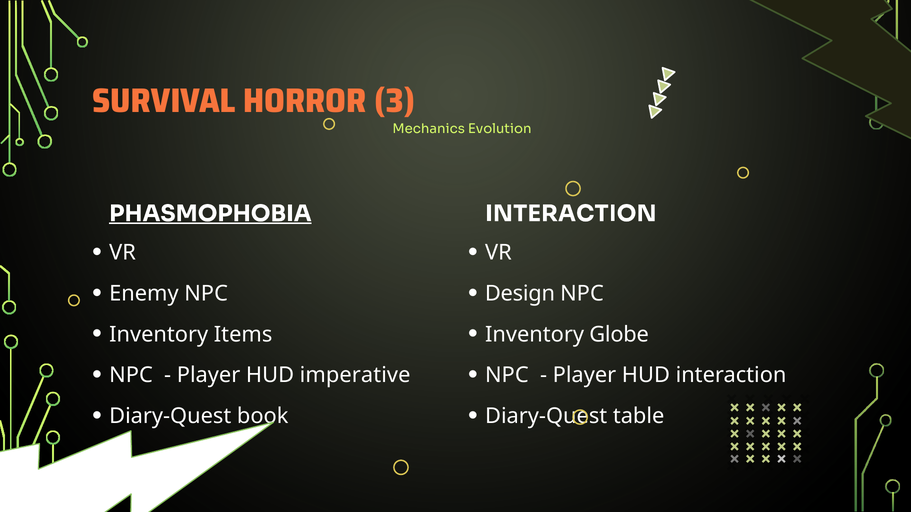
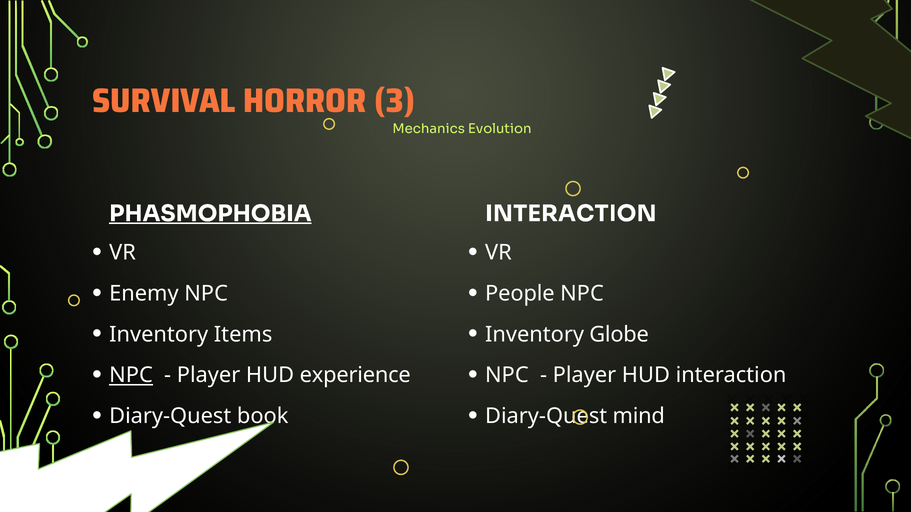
Design: Design -> People (520, 294)
NPC underline: none -> present (131, 376)
imperative: imperative -> experience (355, 376)
table: table -> mind (639, 416)
